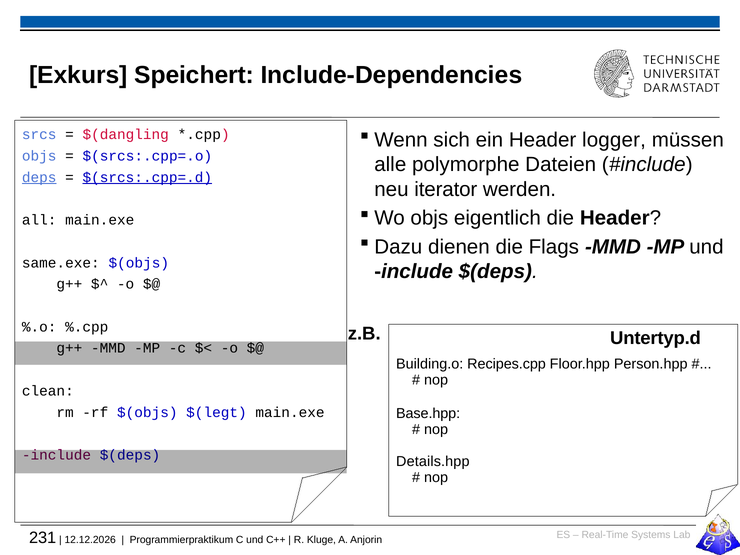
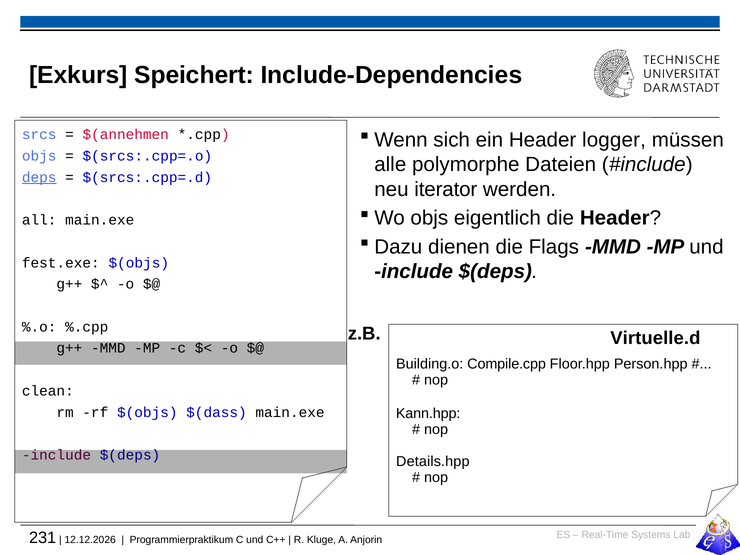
$(dangling: $(dangling -> $(annehmen (126, 135)
$(srcs:.cpp=.d underline: present -> none (147, 177)
same.exe: same.exe -> fest.exe (61, 263)
Untertyp.d: Untertyp.d -> Virtuelle.d (655, 338)
Recipes.cpp: Recipes.cpp -> Compile.cpp (507, 364)
Base.hpp: Base.hpp -> Kann.hpp (428, 413)
$(legt: $(legt -> $(dass (216, 412)
